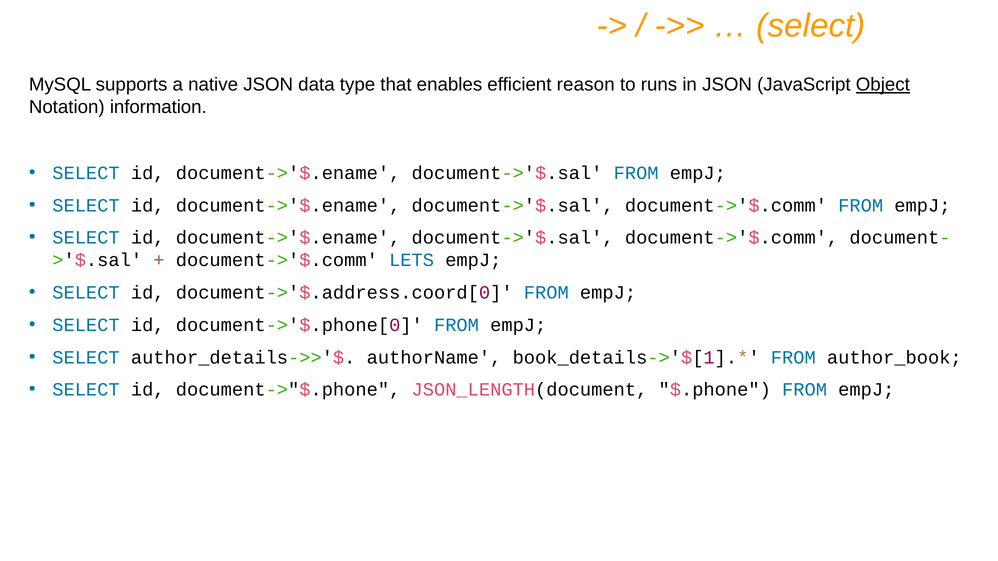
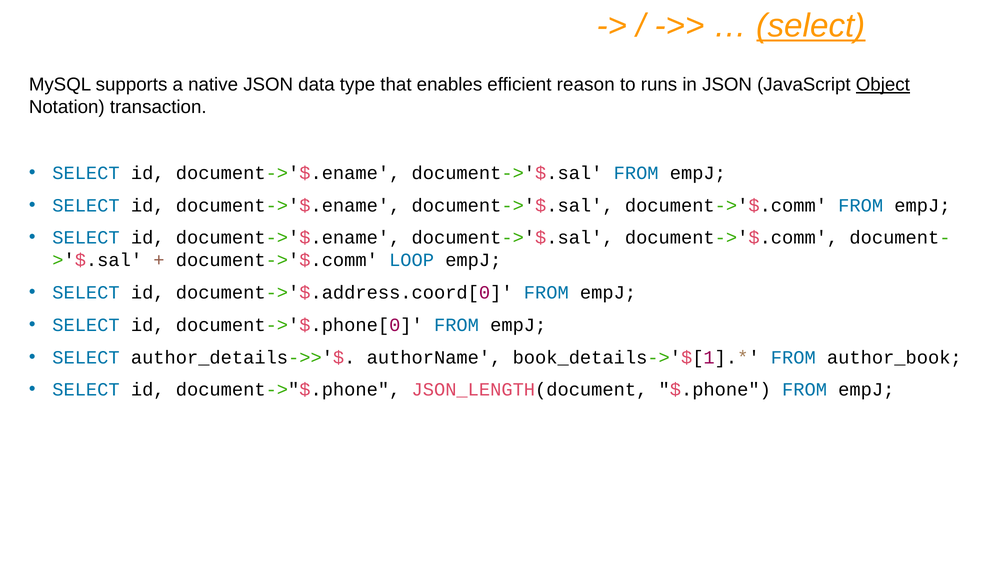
select underline: none -> present (811, 26)
information: information -> transaction (158, 107)
LETS: LETS -> LOOP (412, 260)
